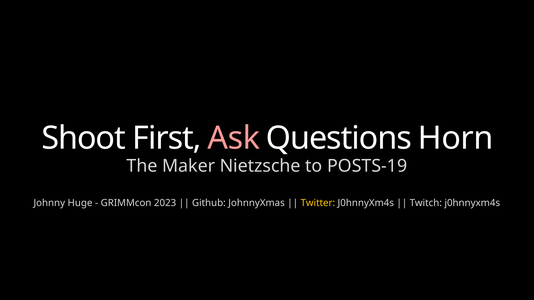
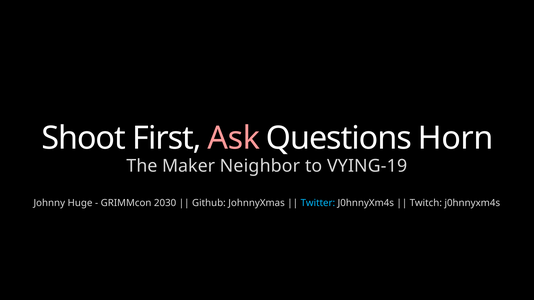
Nietzsche: Nietzsche -> Neighbor (260, 166)
POSTS-19: POSTS-19 -> VYING-19 (367, 166)
2023: 2023 -> 2030 (165, 203)
Twitter colour: yellow -> light blue (318, 203)
